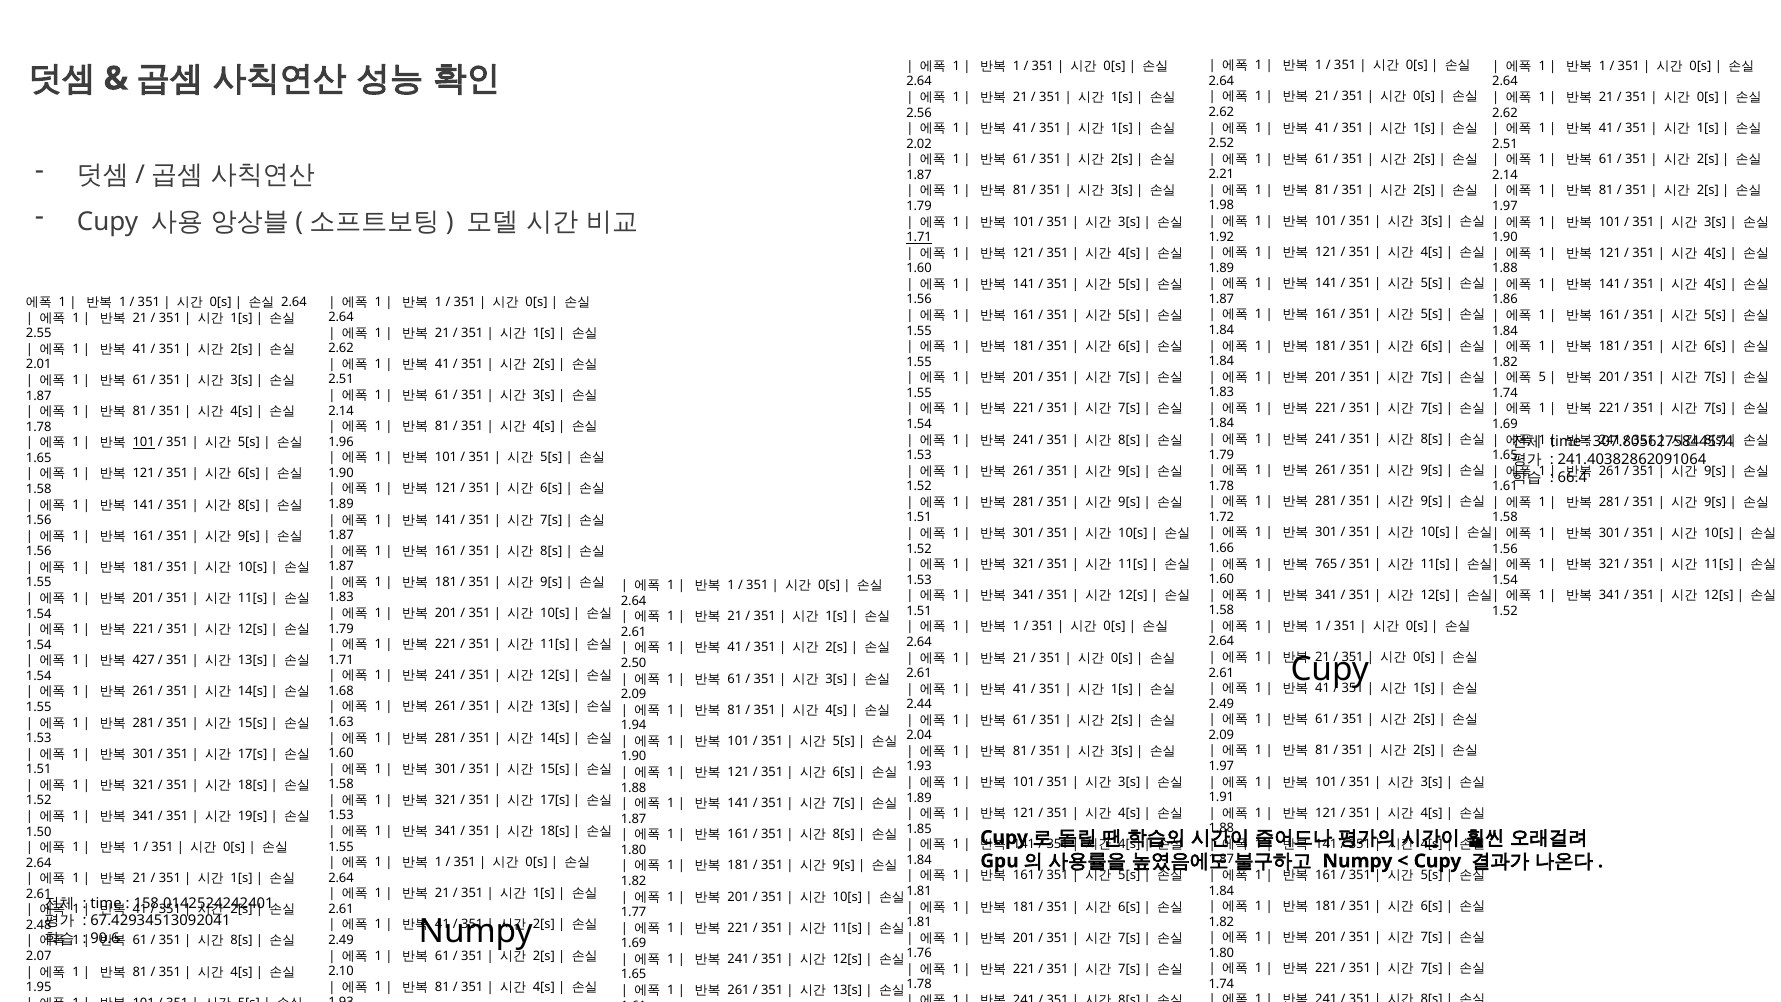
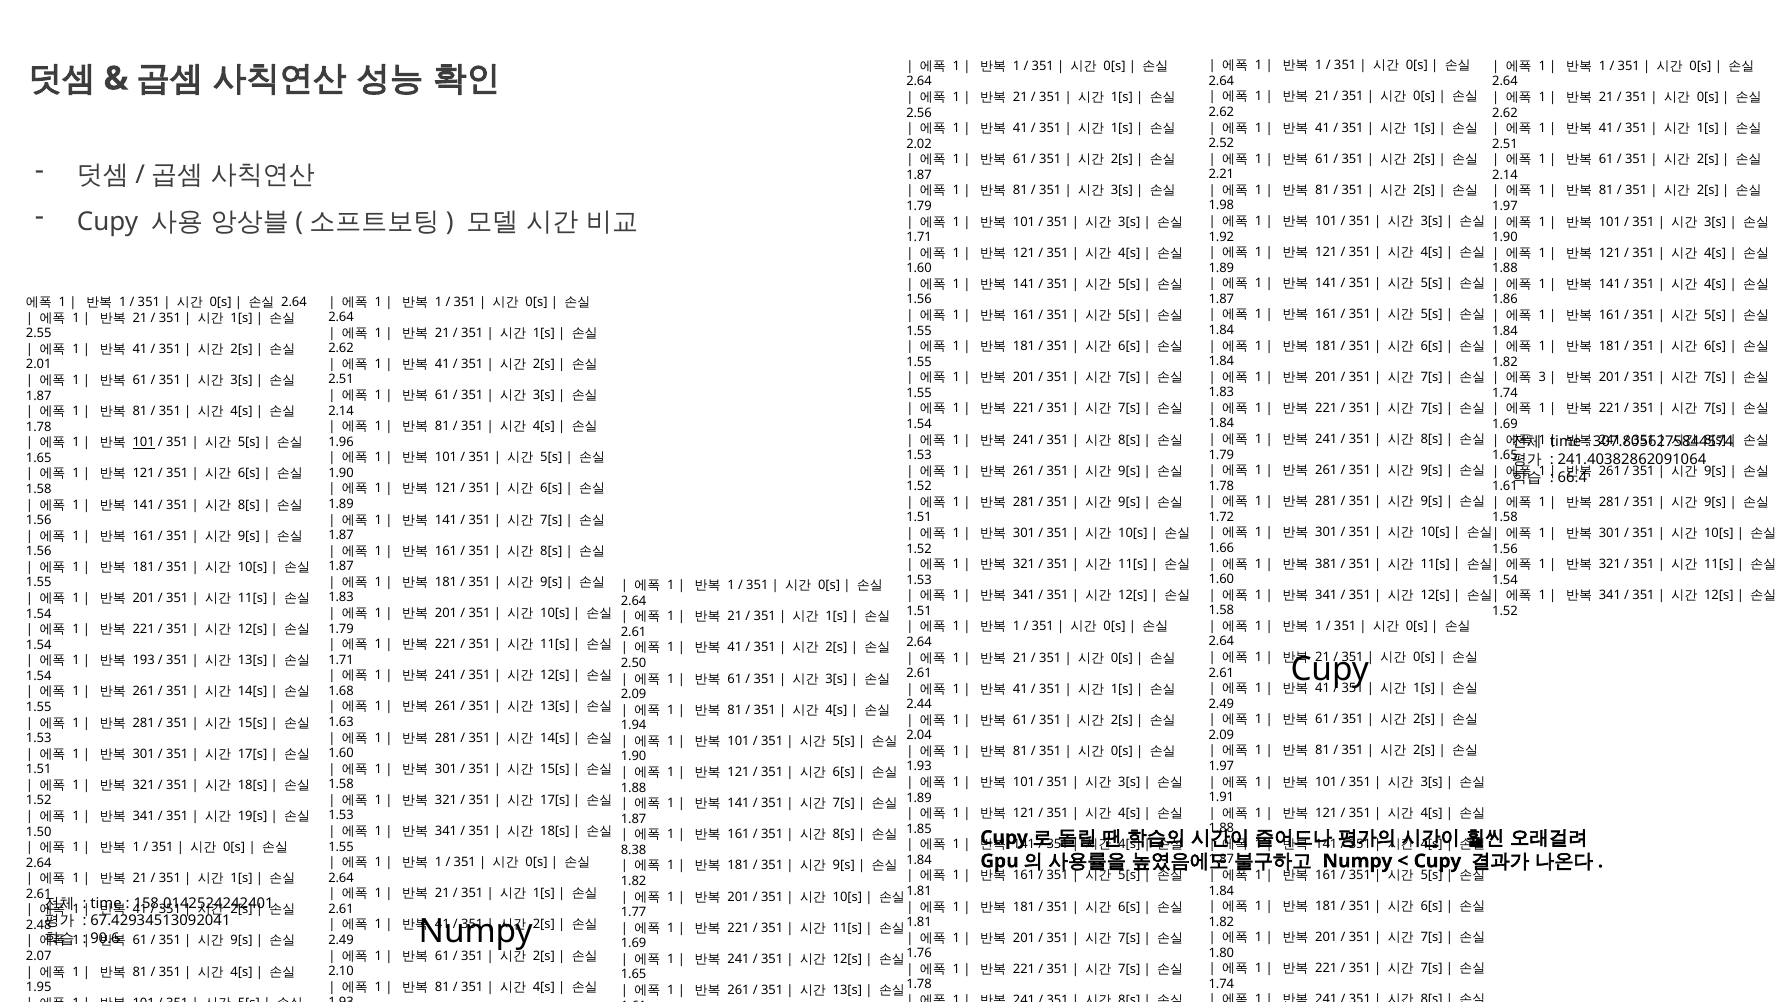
1.71 underline: present -> none (919, 237)
5: 5 -> 3 (1542, 377)
765: 765 -> 381 (1326, 564)
427: 427 -> 193 (144, 660)
3[s: 3[s -> 0[s (1122, 751)
1.80: 1.80 -> 8.38 (634, 850)
8[s: 8[s -> 9[s (242, 941)
